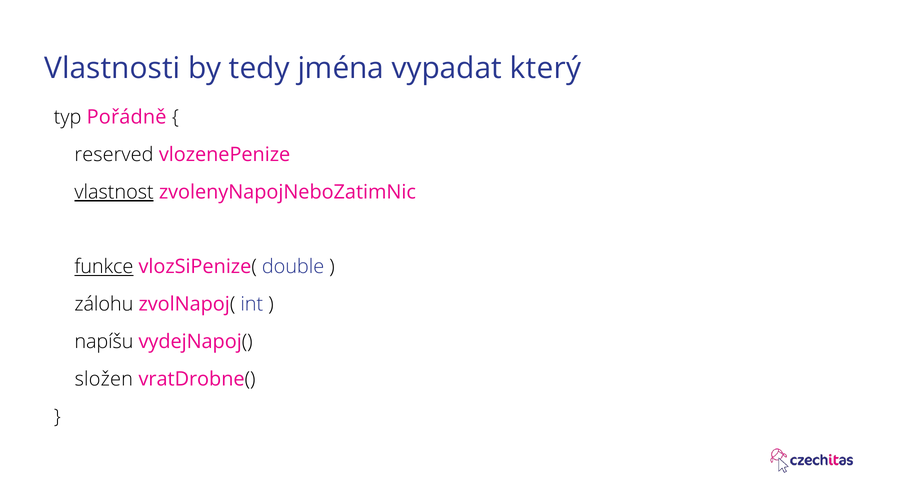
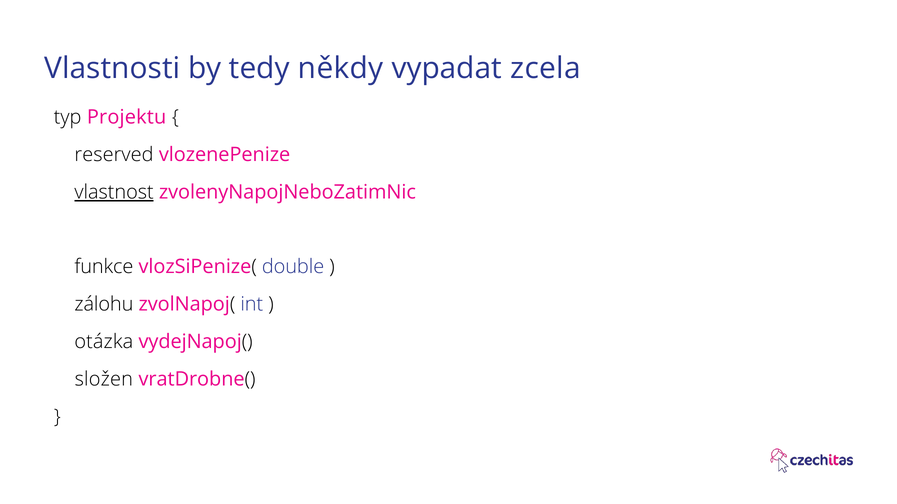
jména: jména -> někdy (341, 68)
který: který -> zcela (545, 68)
Pořádně: Pořádně -> Projektu (127, 117)
funkce underline: present -> none (104, 267)
napíšu: napíšu -> otázka (104, 342)
